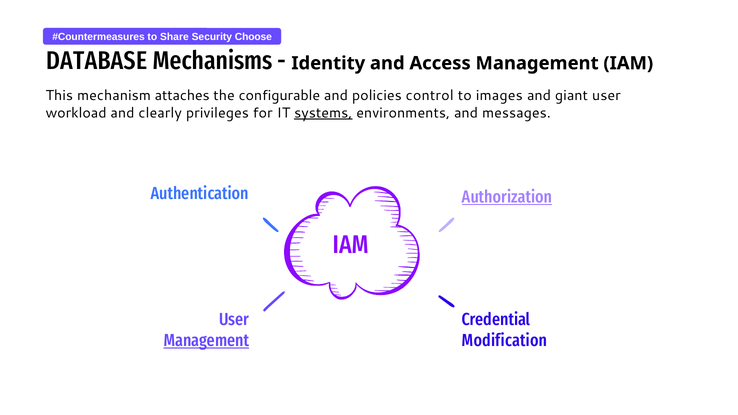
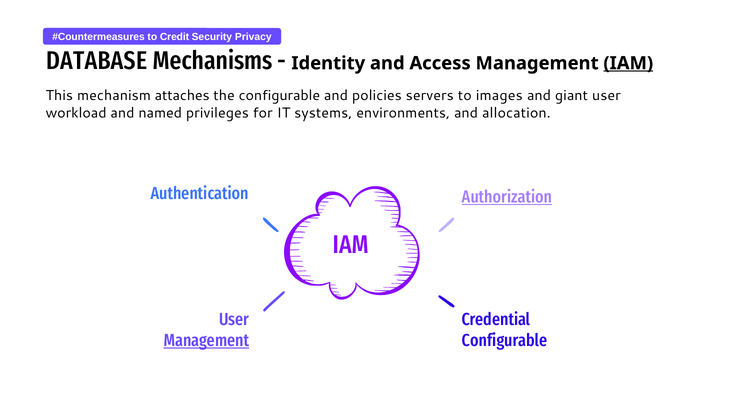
Share: Share -> Credit (174, 37)
Choose: Choose -> Privacy (253, 37)
IAM underline: none -> present (628, 63)
control: control -> servers (430, 96)
clearly: clearly -> named (160, 113)
systems underline: present -> none (323, 113)
messages: messages -> allocation (516, 113)
Modification: Modification -> Configurable (505, 341)
